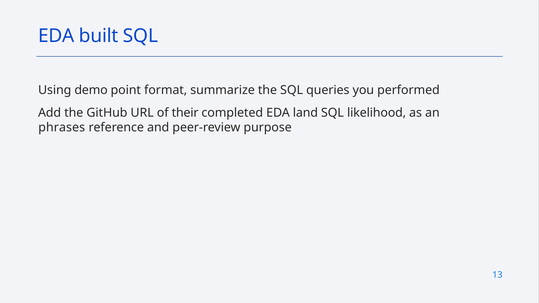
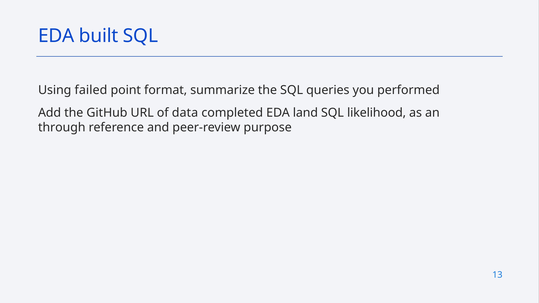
demo: demo -> failed (91, 90)
their: their -> data (185, 113)
phrases: phrases -> through (62, 128)
